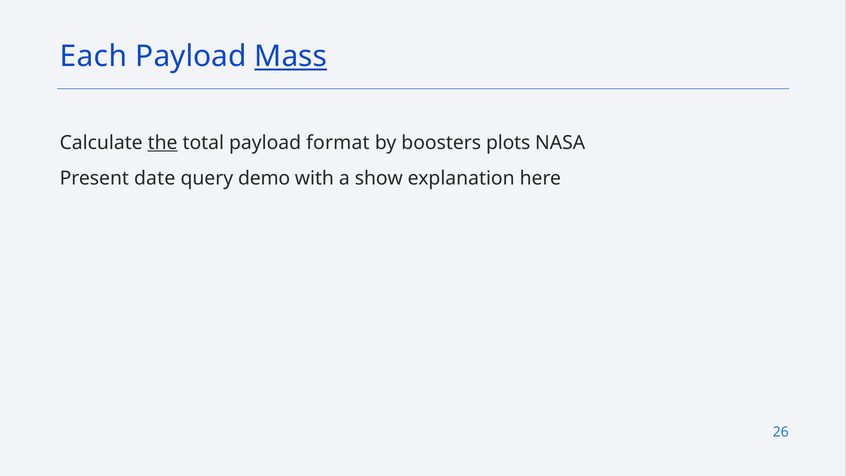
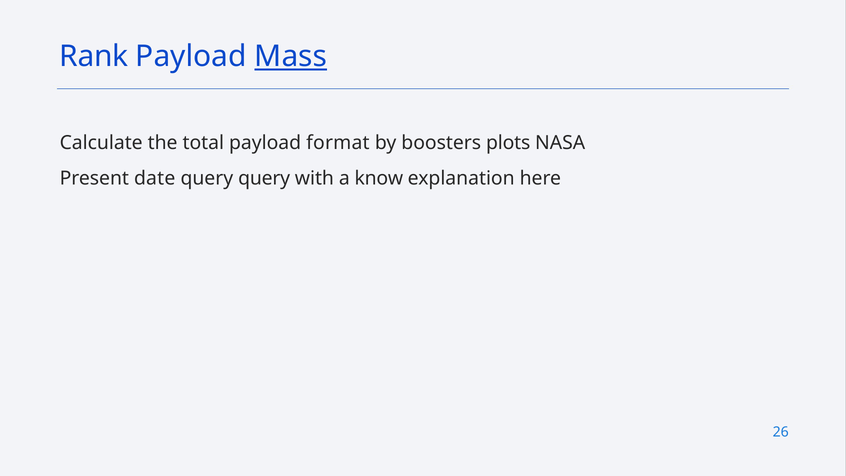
Each: Each -> Rank (94, 57)
the underline: present -> none (163, 143)
query demo: demo -> query (264, 178)
show: show -> know (379, 178)
